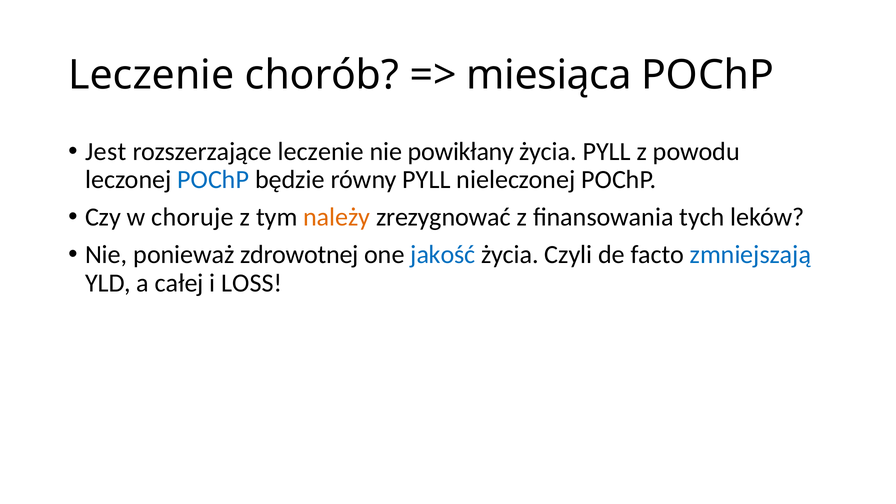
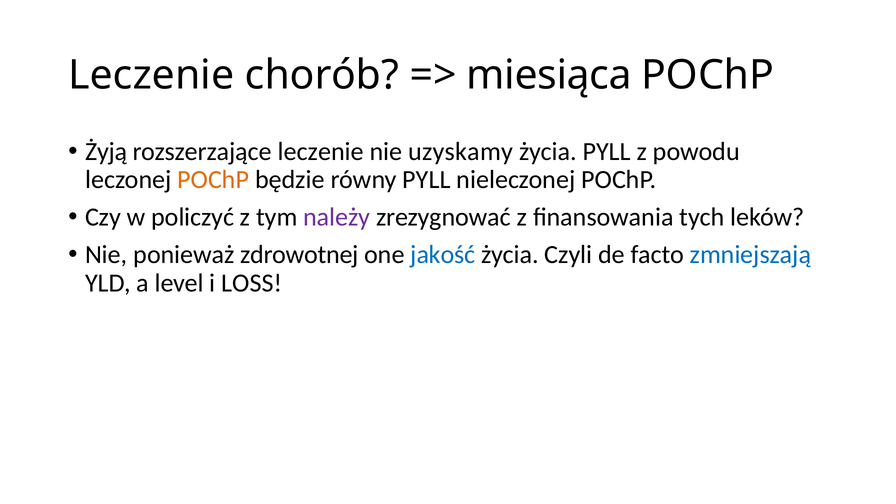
Jest: Jest -> Żyją (106, 151)
powikłany: powikłany -> uzyskamy (461, 151)
POChP colour: blue -> orange (213, 180)
choruje: choruje -> policzyć (193, 217)
należy colour: orange -> purple (337, 217)
całej: całej -> level (179, 283)
